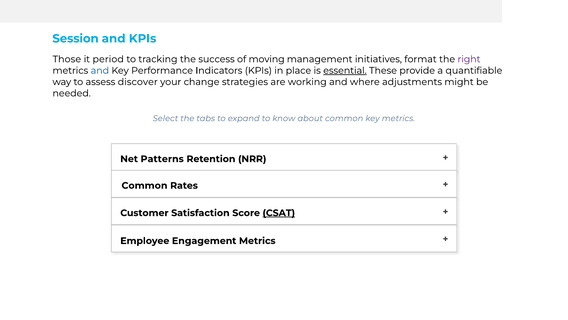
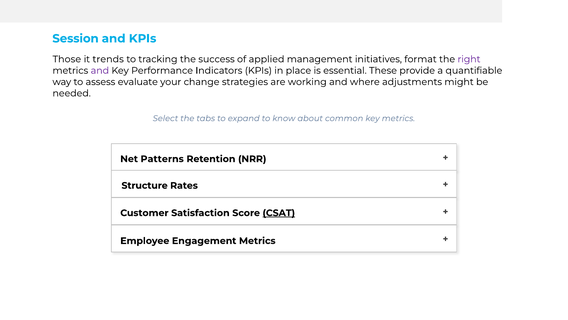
period: period -> trends (108, 59)
moving: moving -> applied (267, 59)
and colour: blue -> purple (100, 70)
essential underline: present -> none (345, 70)
discover: discover -> evaluate (138, 82)
Common: Common -> Structure (145, 185)
